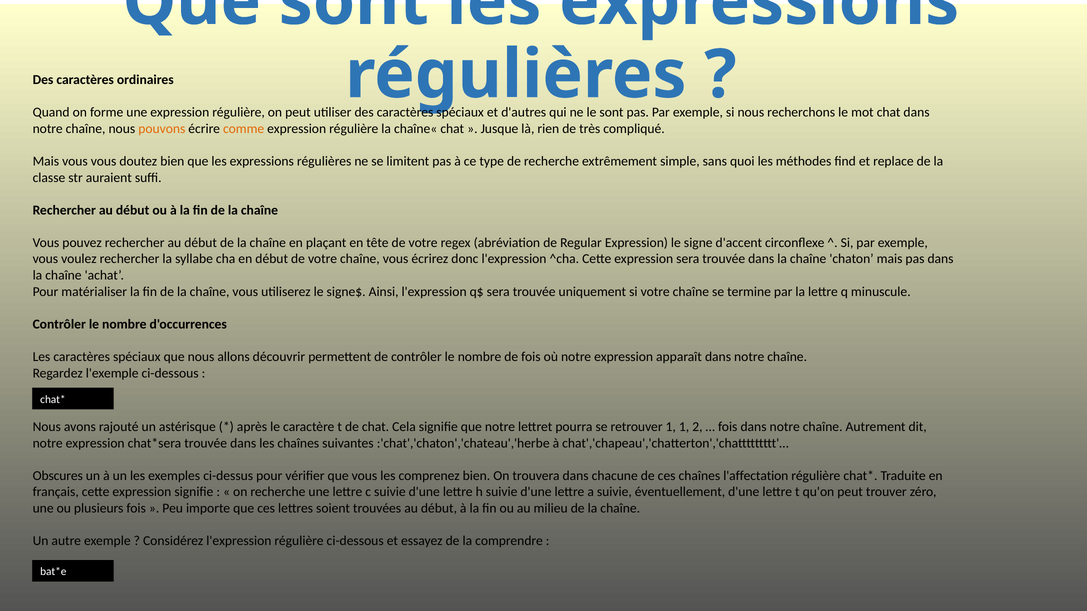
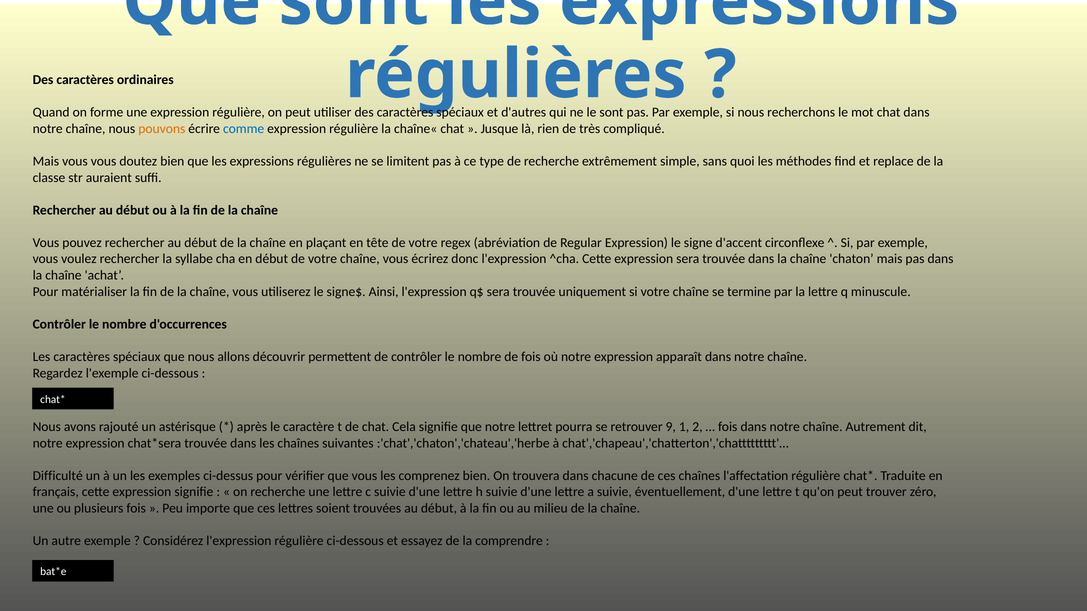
comme colour: orange -> blue (244, 129)
retrouver 1: 1 -> 9 (671, 427)
Obscures: Obscures -> Difficulté (58, 476)
